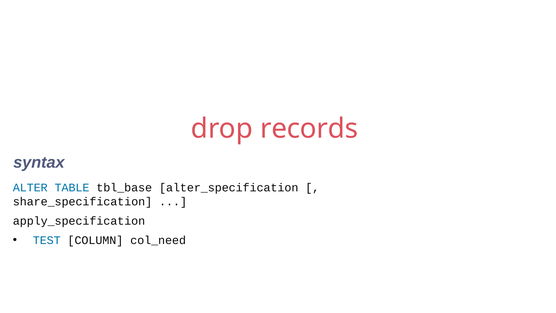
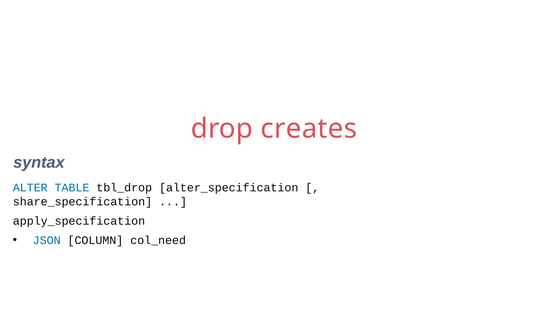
records: records -> creates (309, 128)
tbl_base: tbl_base -> tbl_drop (124, 187)
TEST: TEST -> JSON (47, 240)
